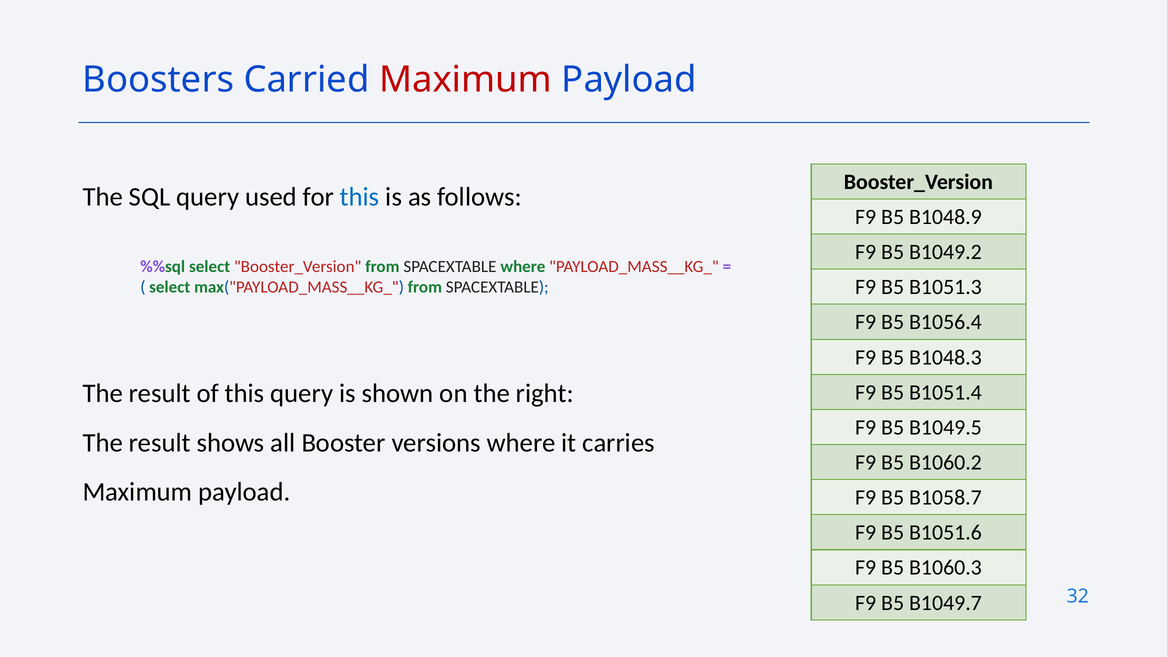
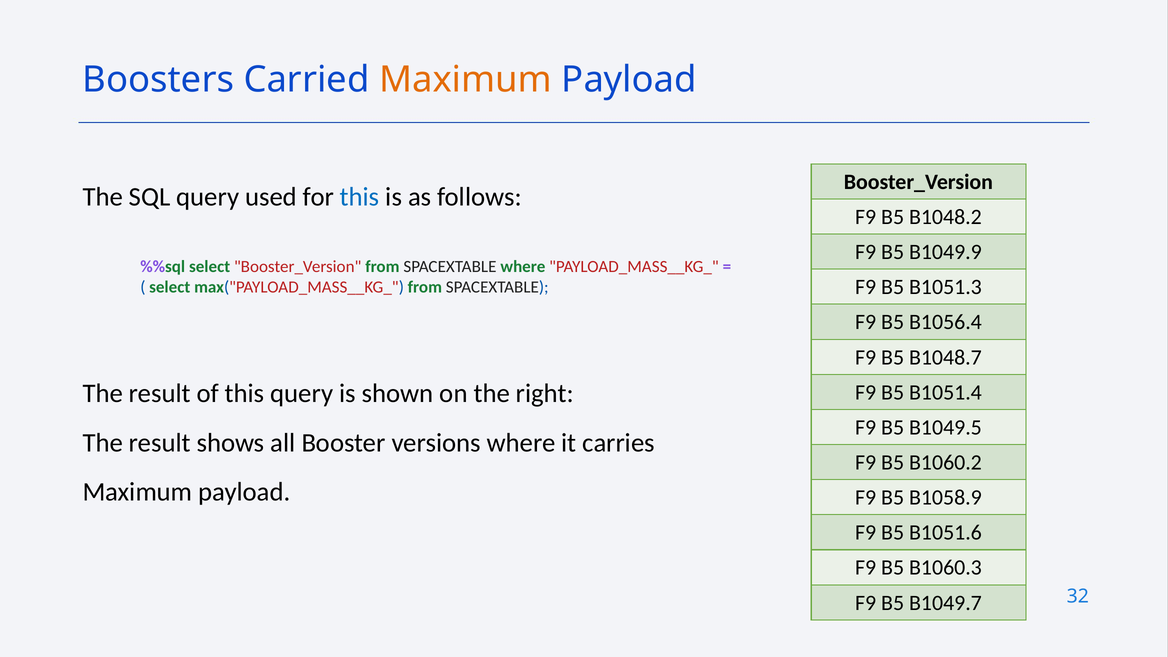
Maximum colour: red -> orange (466, 80)
B1048.9: B1048.9 -> B1048.2 (945, 217)
B1049.2: B1049.2 -> B1049.9 (945, 252)
B1048.3: B1048.3 -> B1048.7 (945, 357)
B1058.7: B1058.7 -> B1058.9 (945, 498)
